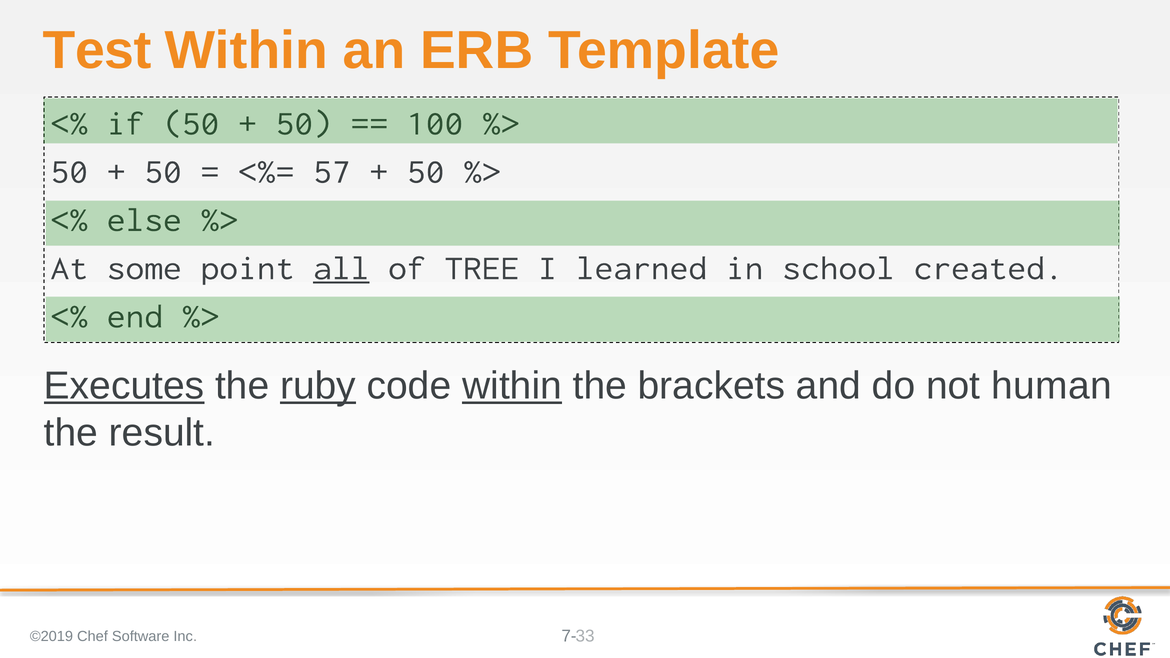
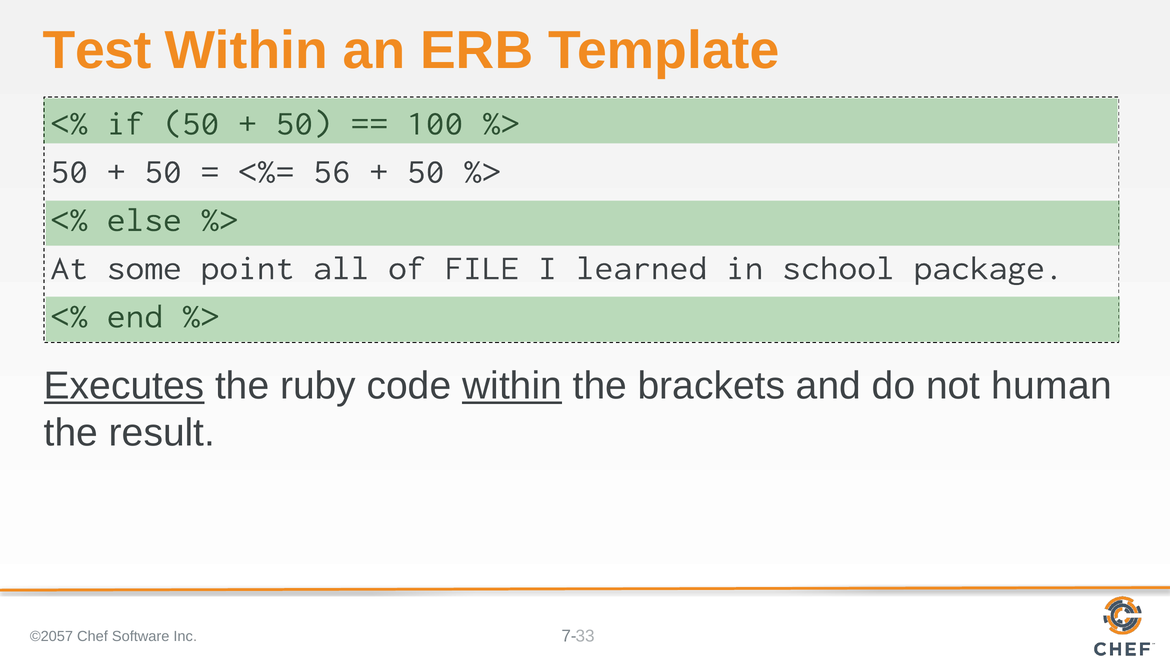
57: 57 -> 56 (332, 171)
all underline: present -> none (341, 268)
TREE: TREE -> FILE (482, 268)
created: created -> package (989, 268)
ruby underline: present -> none (318, 386)
©2019: ©2019 -> ©2057 (51, 637)
